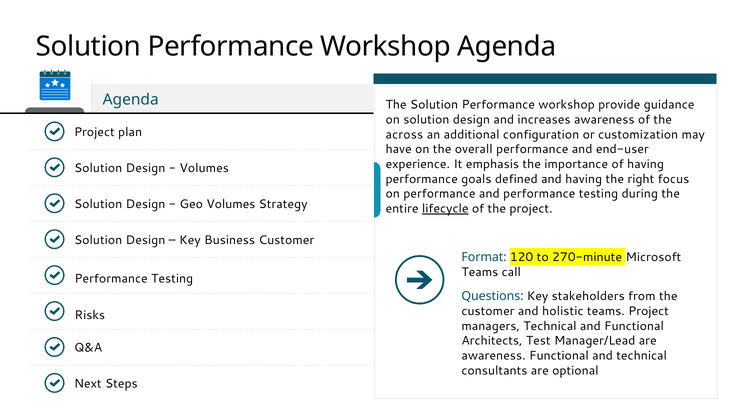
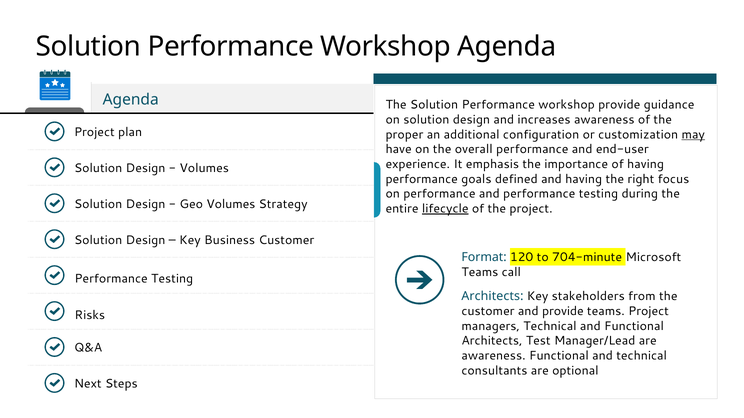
across: across -> proper (404, 135)
may underline: none -> present (693, 135)
270-minute: 270-minute -> 704-minute (587, 258)
Questions: Questions -> Architects (492, 297)
and holistic: holistic -> provide (563, 311)
